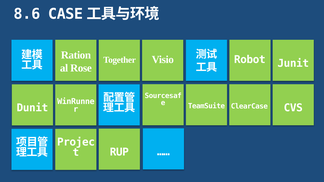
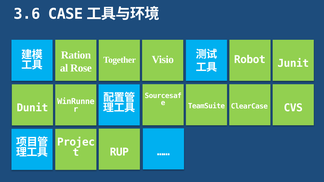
8.6: 8.6 -> 3.6 (27, 14)
